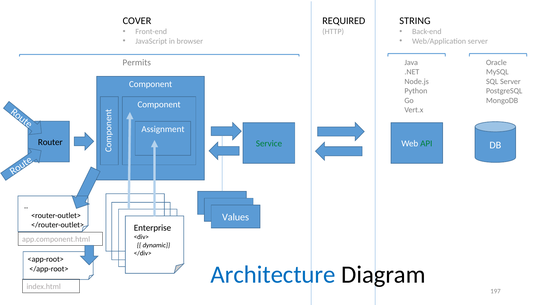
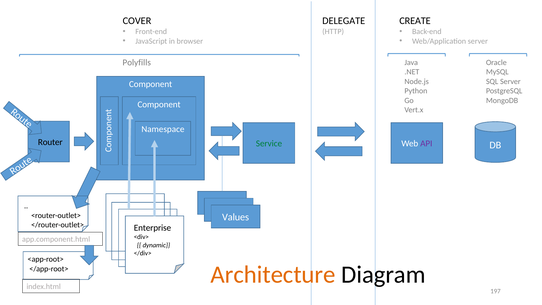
REQUIRED: REQUIRED -> DELEGATE (344, 21)
STRING: STRING -> CREATE (415, 21)
Permits: Permits -> Polyfills (137, 62)
Assignment: Assignment -> Namespace (163, 129)
API colour: green -> purple (426, 144)
Architecture colour: blue -> orange (273, 274)
